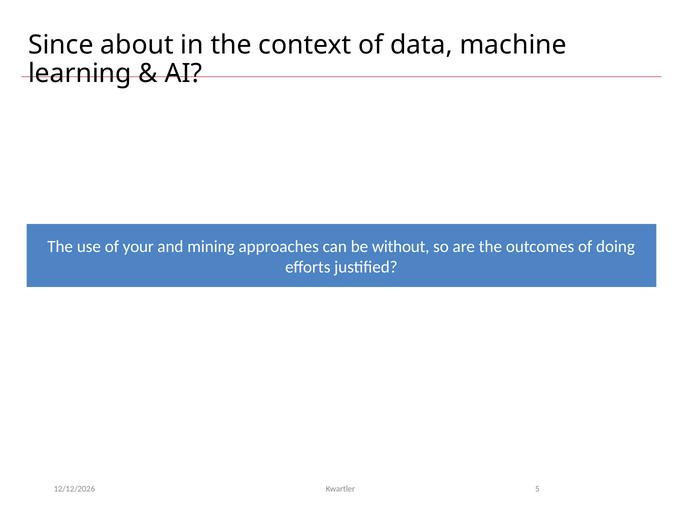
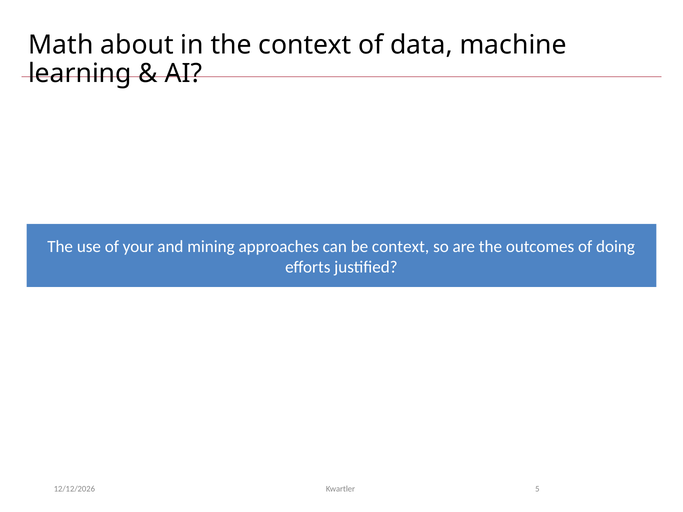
Since: Since -> Math (61, 45)
be without: without -> context (401, 247)
